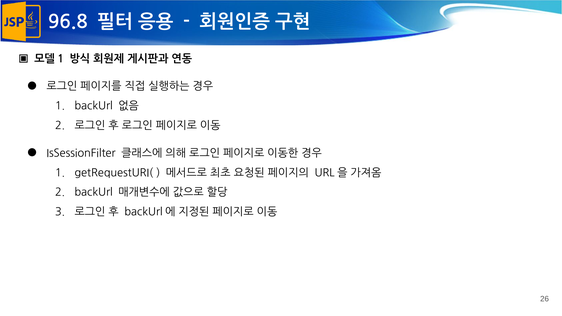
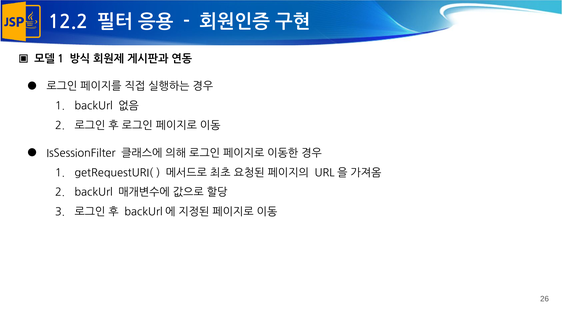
96.8: 96.8 -> 12.2 (68, 22)
